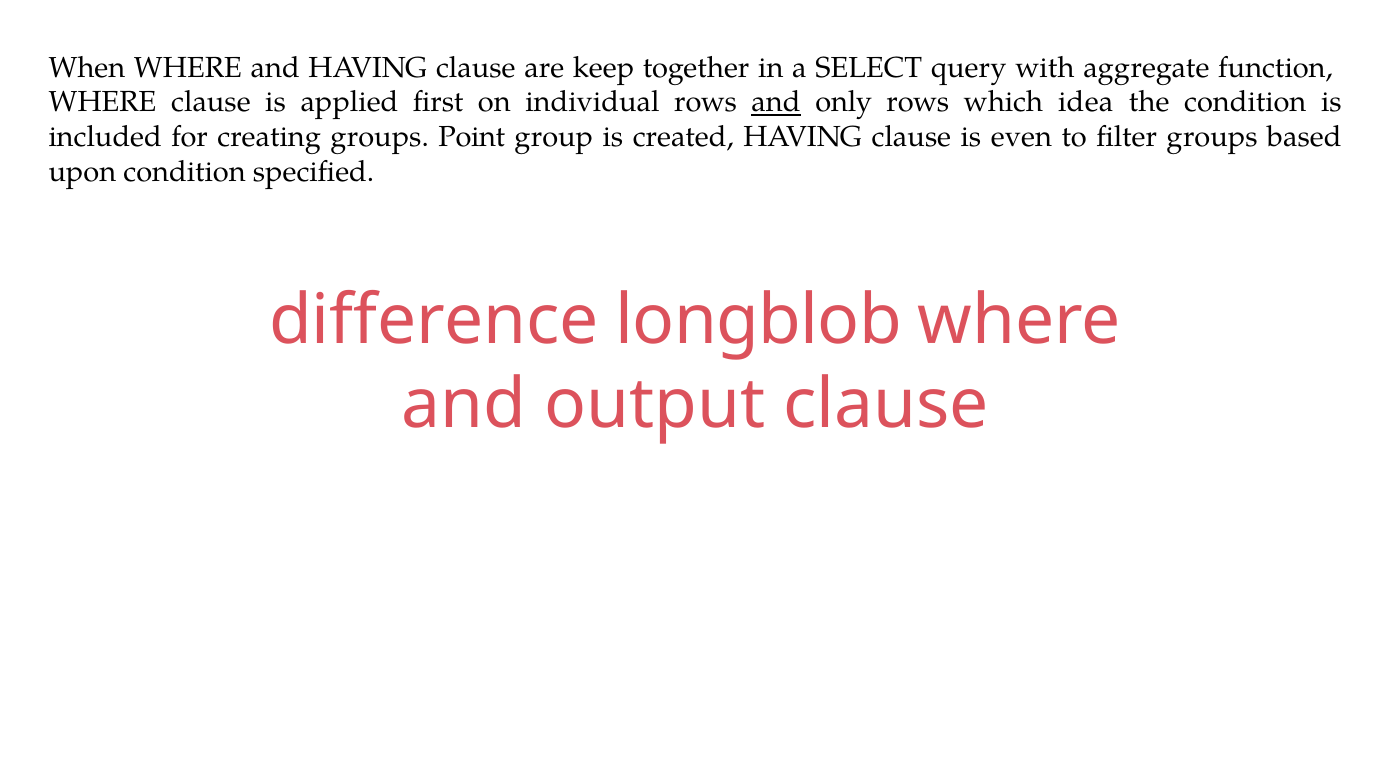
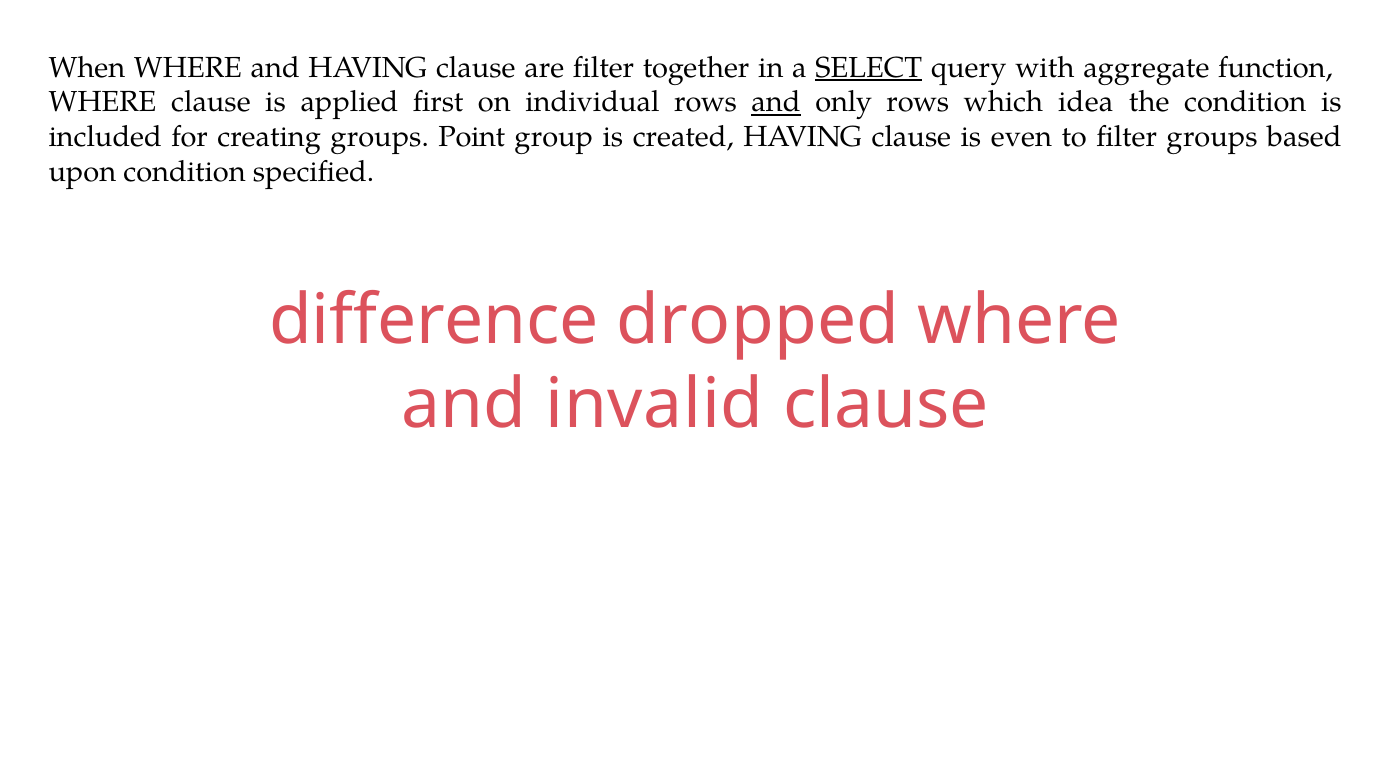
are keep: keep -> filter (603, 68)
SELECT underline: none -> present (869, 68)
longblob: longblob -> dropped (758, 321)
output: output -> invalid (654, 405)
